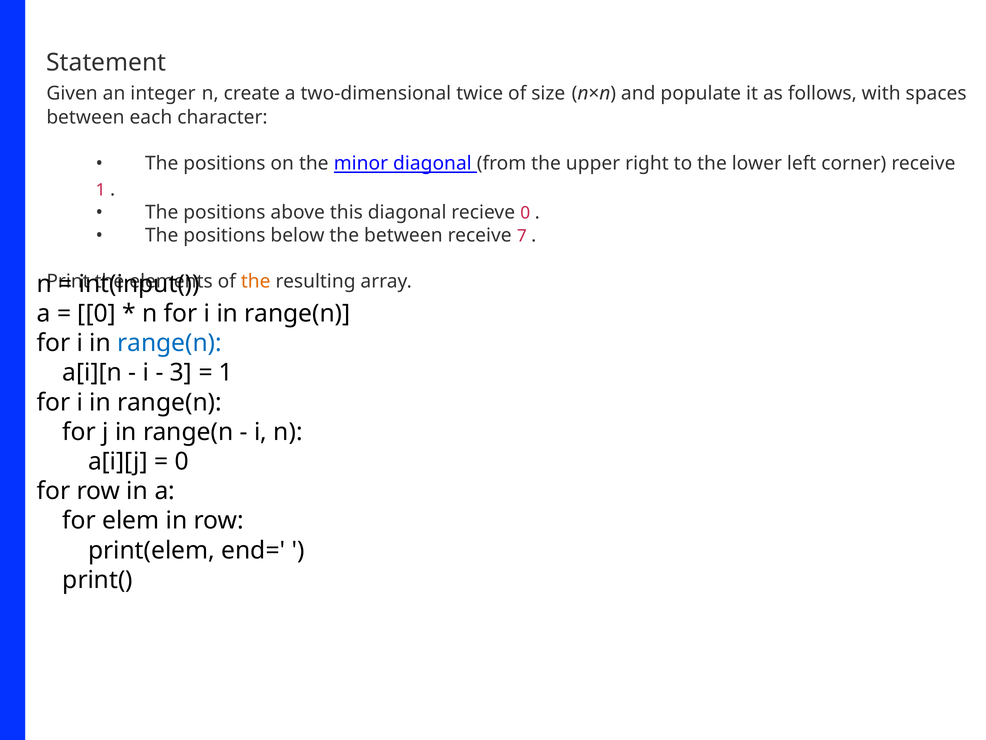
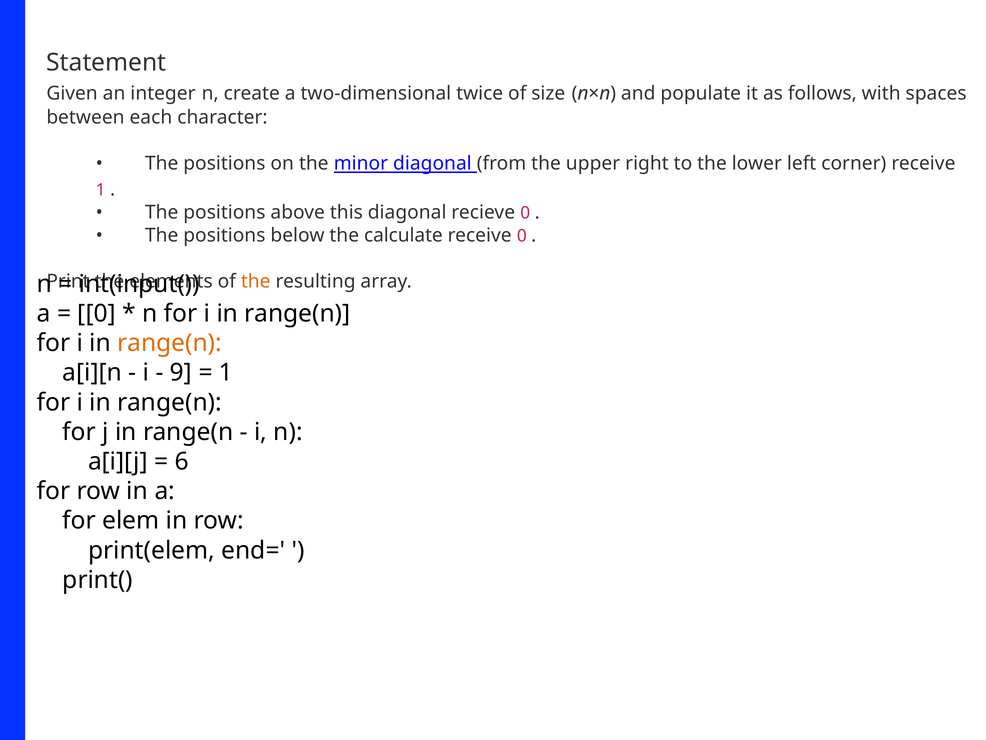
the between: between -> calculate (403, 235)
receive 7: 7 -> 0 (522, 236)
range(n colour: blue -> orange (170, 343)
3: 3 -> 9 (181, 373)
0: 0 -> 6 (182, 461)
